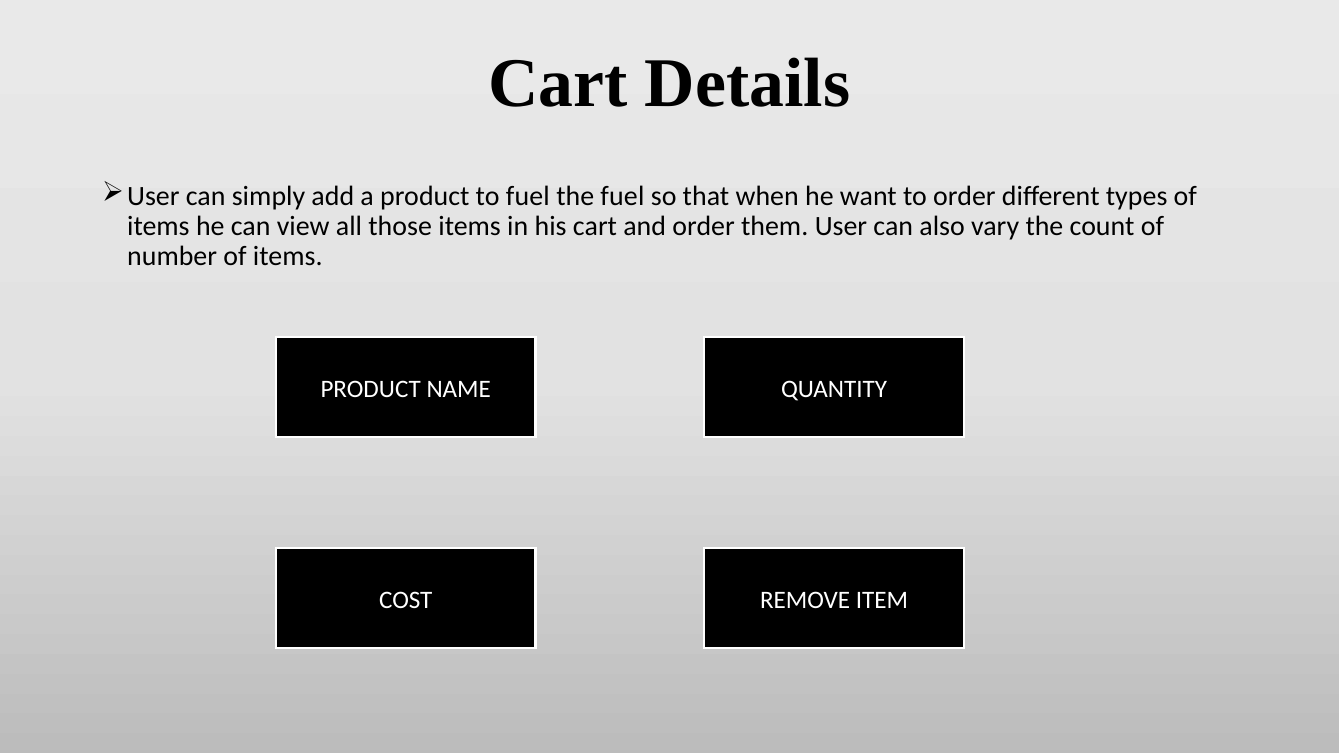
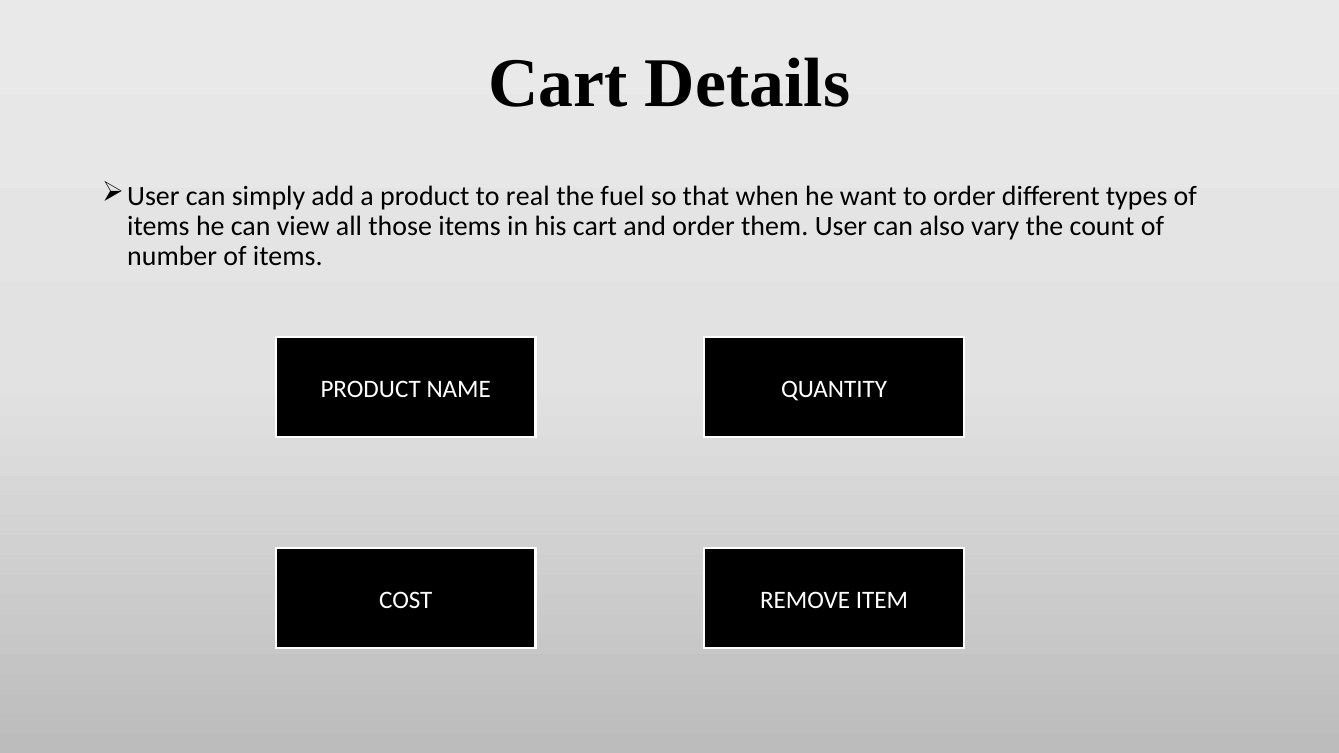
to fuel: fuel -> real (528, 196)
